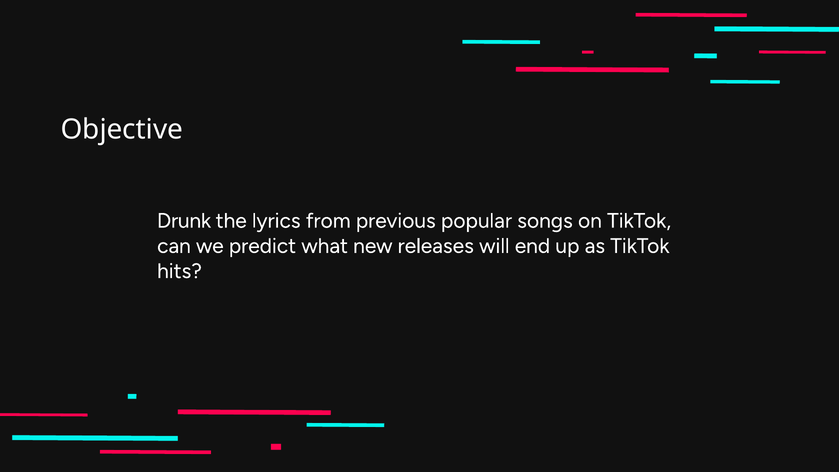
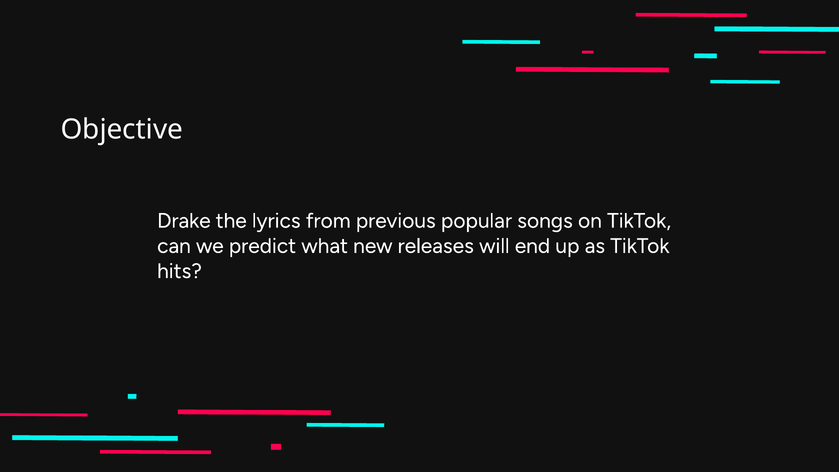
Drunk: Drunk -> Drake (184, 221)
